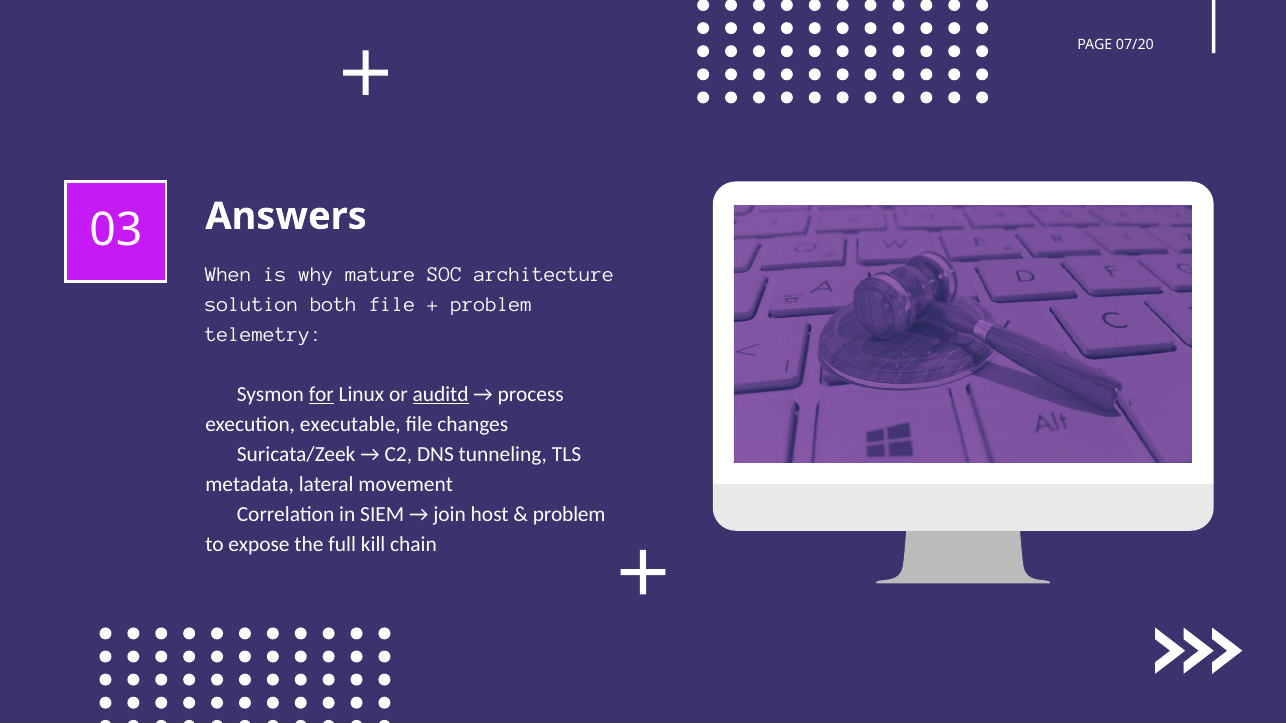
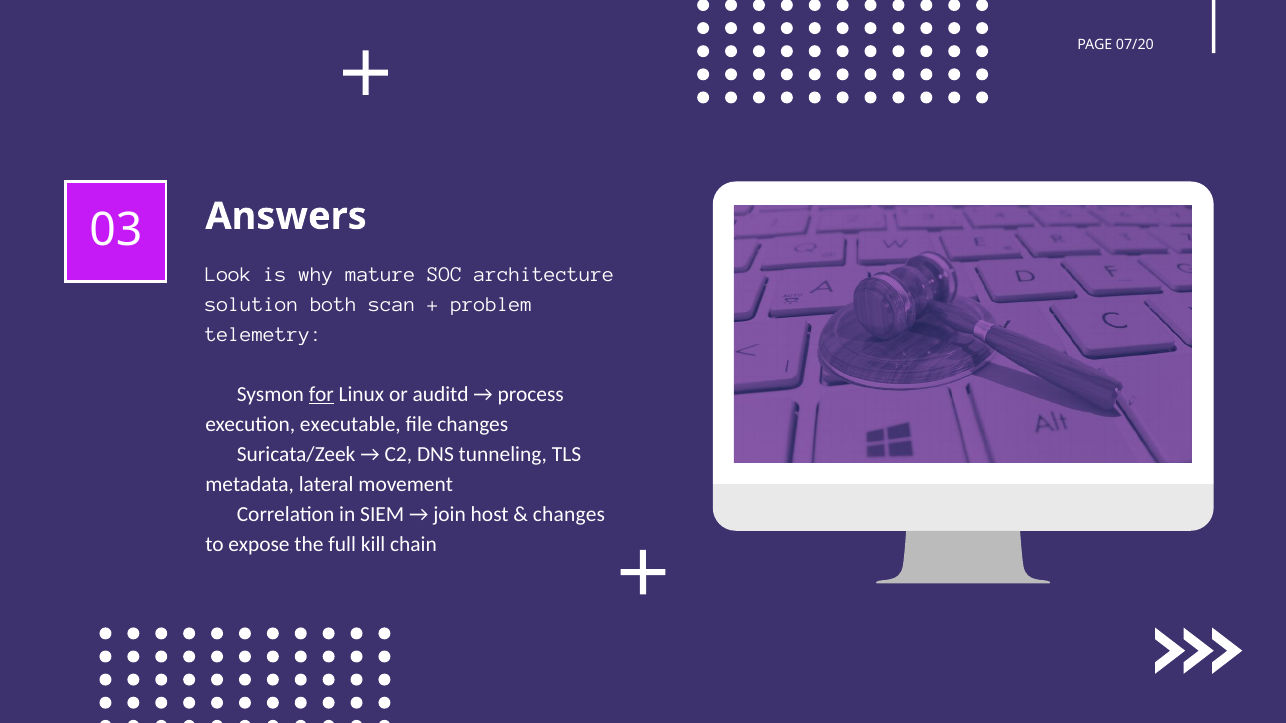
When: When -> Look (229, 274)
both file: file -> scan (392, 304)
auditd underline: present -> none (441, 394)
problem: problem -> changes (569, 514)
